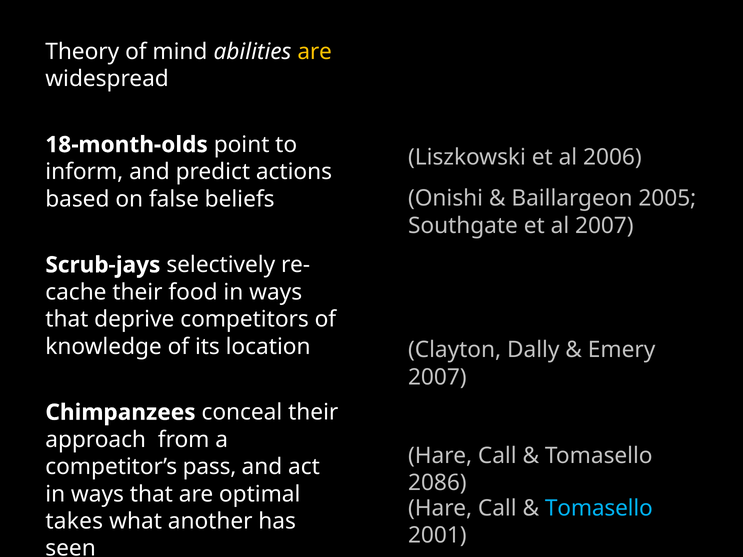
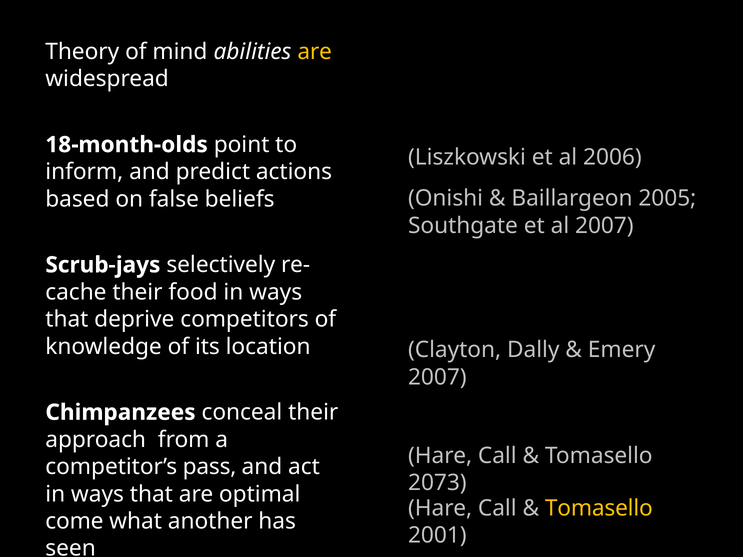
2086: 2086 -> 2073 (437, 483)
Tomasello colour: light blue -> yellow (599, 508)
takes: takes -> come (74, 522)
